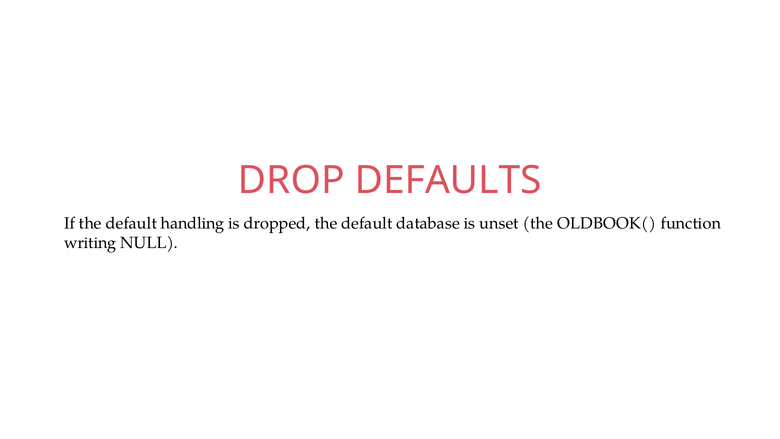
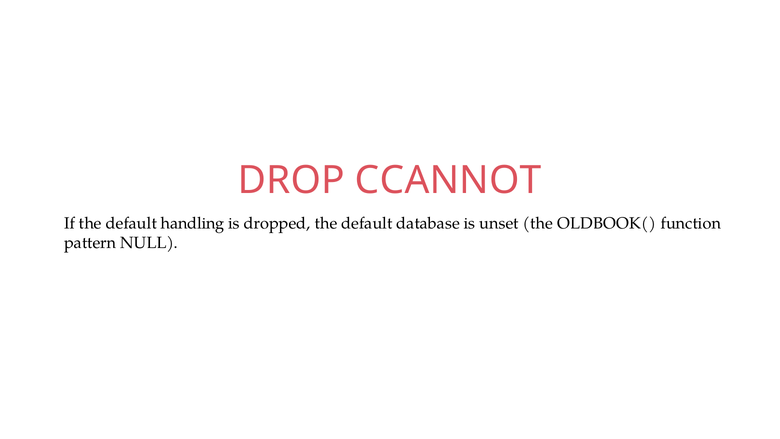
DEFAULTS: DEFAULTS -> CCANNOT (448, 180)
writing: writing -> pattern (90, 243)
